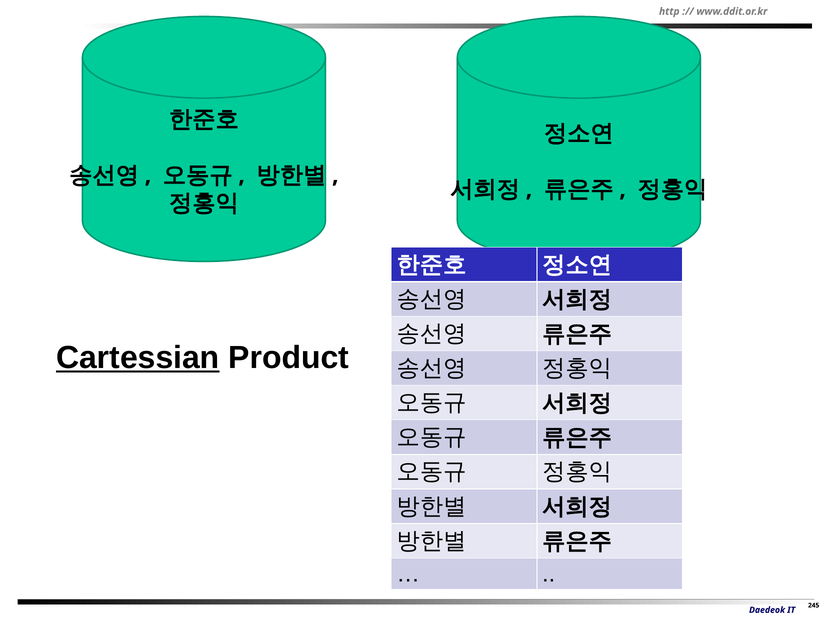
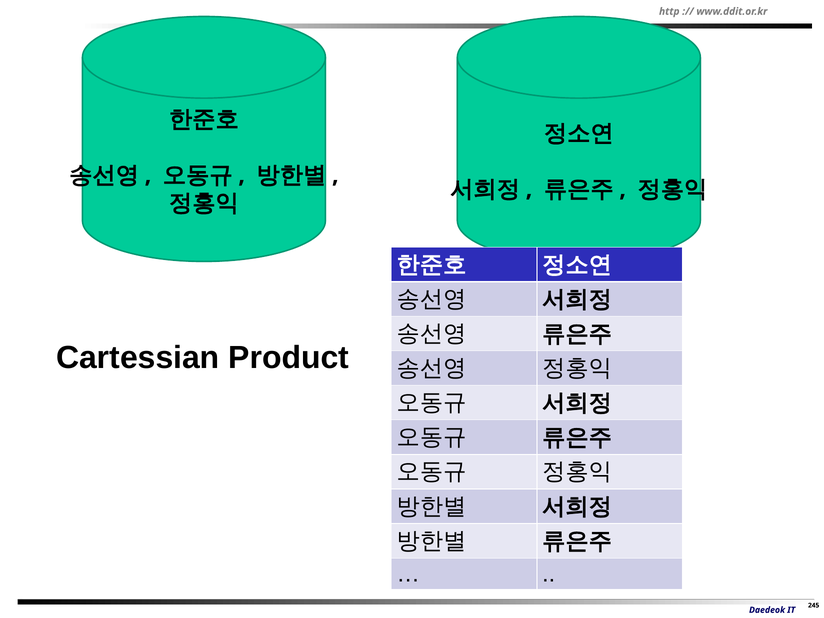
Cartessian underline: present -> none (138, 358)
